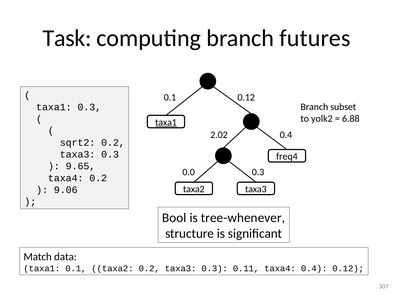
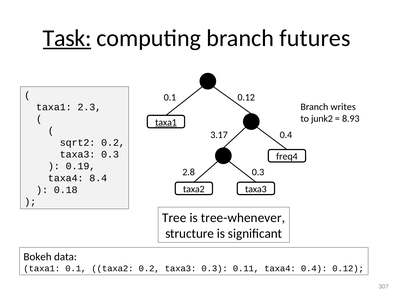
Task underline: none -> present (67, 38)
subset: subset -> writes (343, 107)
taxa1 0.3: 0.3 -> 2.3 (89, 107)
yolk2: yolk2 -> junk2 (322, 118)
6.88: 6.88 -> 8.93 (351, 118)
2.02: 2.02 -> 3.17 (219, 135)
9.65: 9.65 -> 0.19 (80, 166)
0.0: 0.0 -> 2.8 (189, 172)
taxa4 0.2: 0.2 -> 8.4 (98, 178)
9.06: 9.06 -> 0.18 (66, 190)
Bool: Bool -> Tree (174, 217)
Match: Match -> Bokeh (38, 256)
